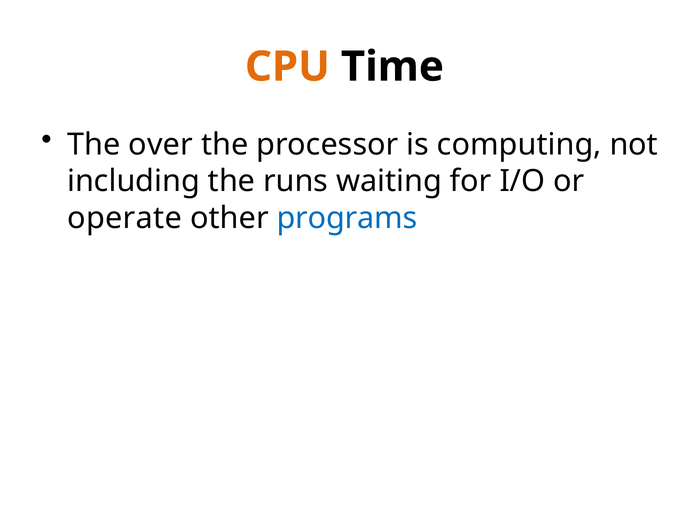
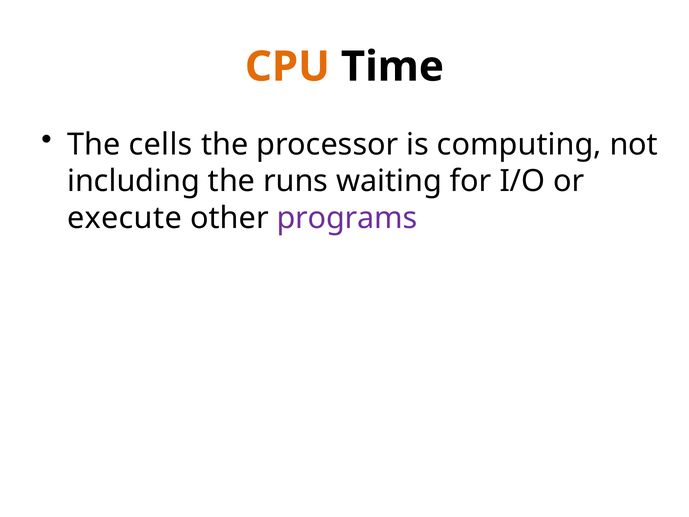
over: over -> cells (161, 145)
operate: operate -> execute (125, 218)
programs colour: blue -> purple (347, 218)
